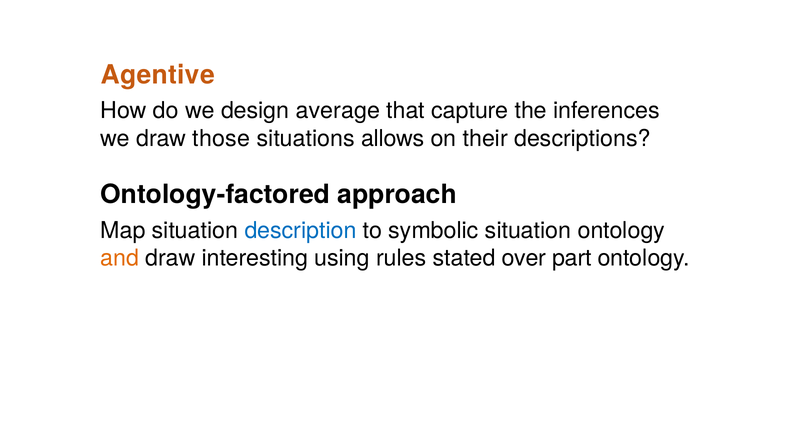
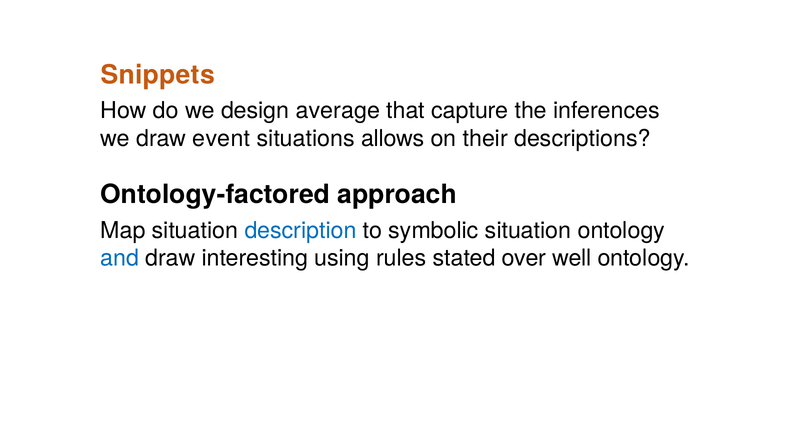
Agentive: Agentive -> Snippets (158, 75)
those: those -> event (221, 139)
and colour: orange -> blue (120, 258)
part: part -> well (572, 258)
